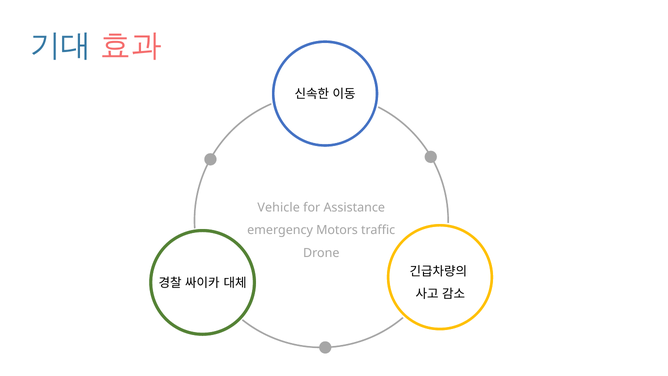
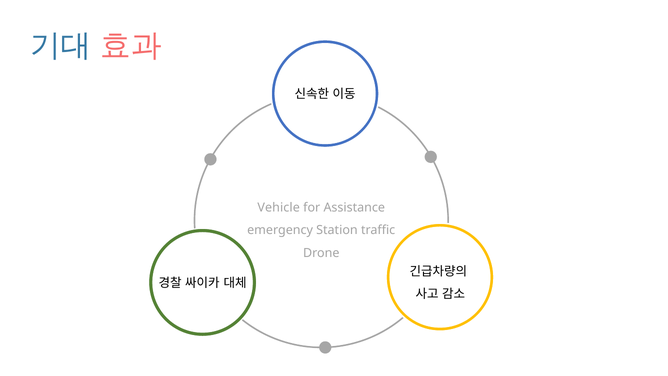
Motors: Motors -> Station (337, 230)
